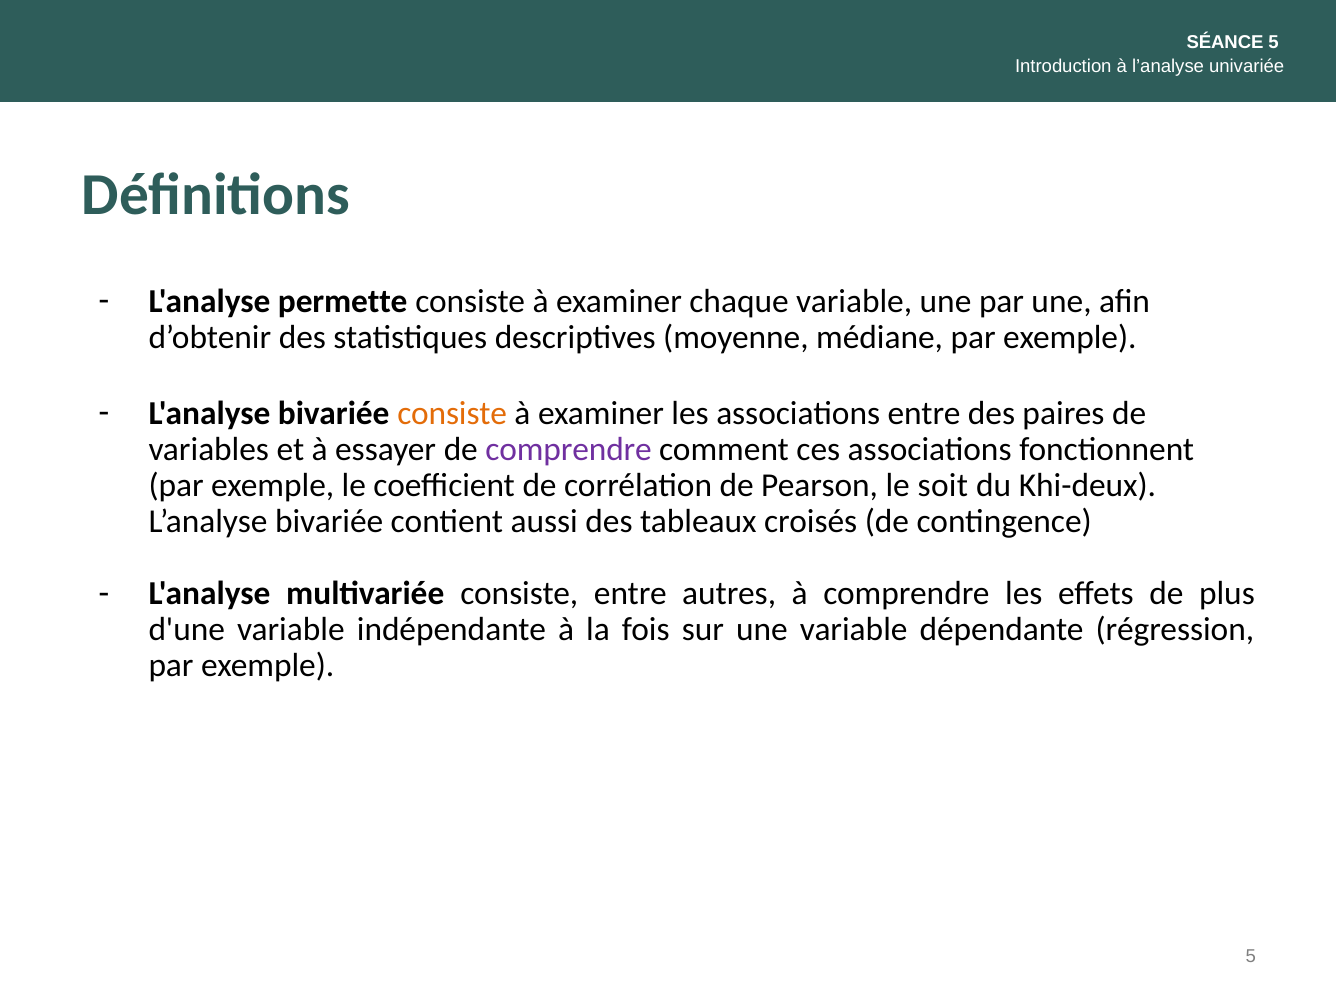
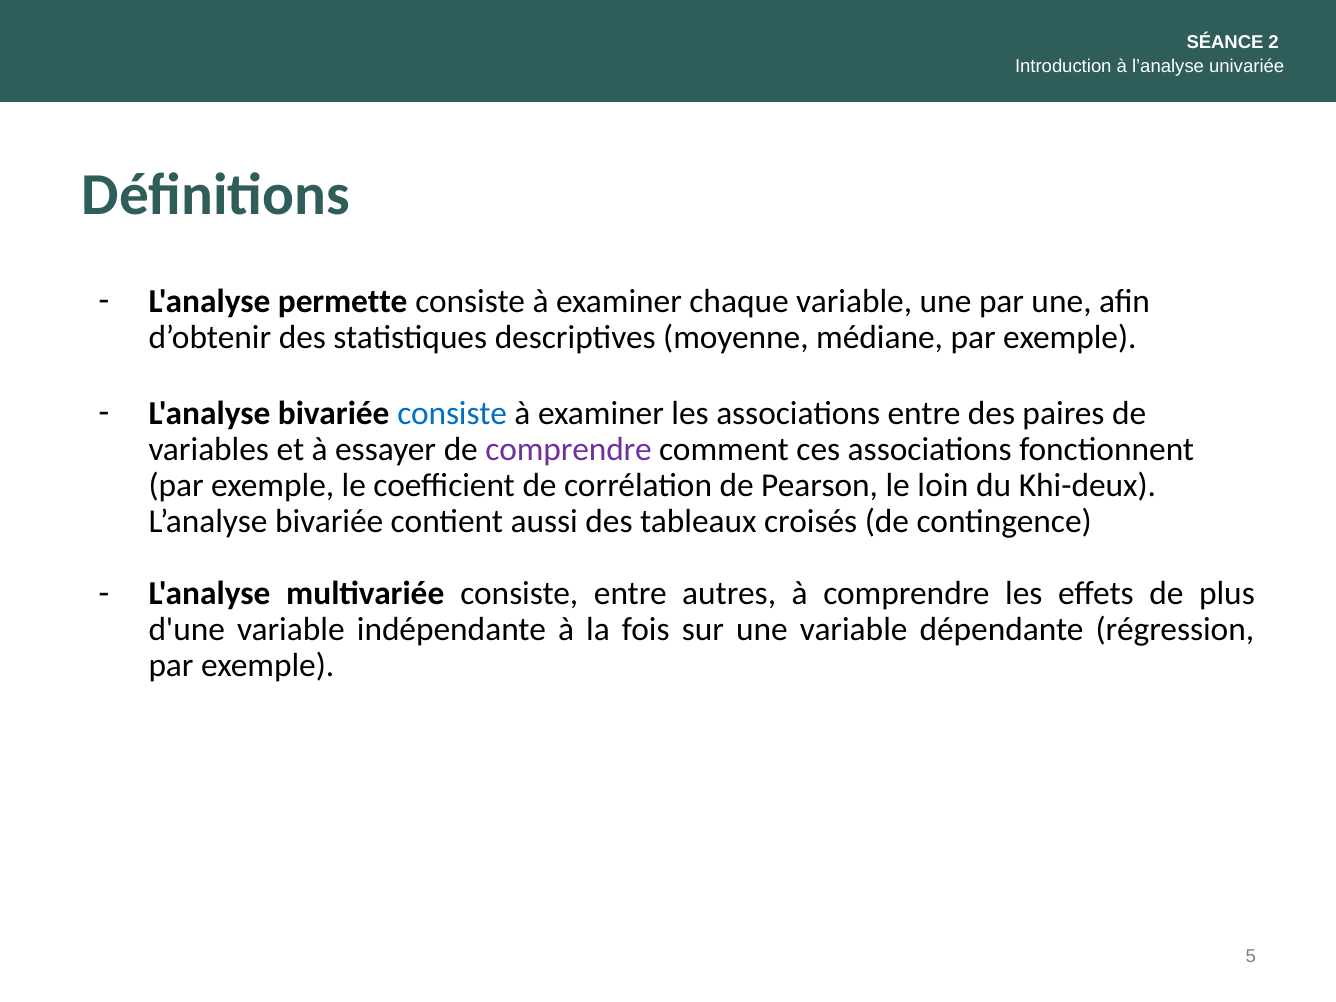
SÉANCE 5: 5 -> 2 (1274, 42)
consiste colour: orange -> blue (452, 413)
soit: soit -> loin (943, 485)
